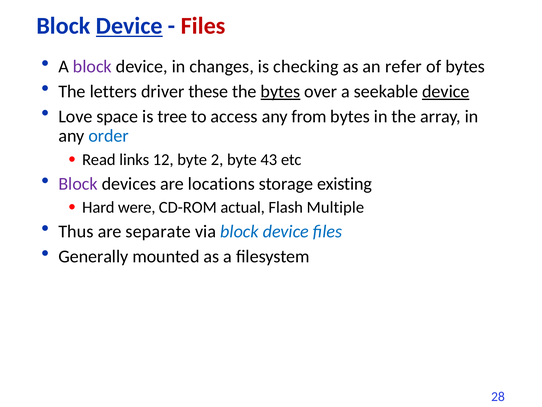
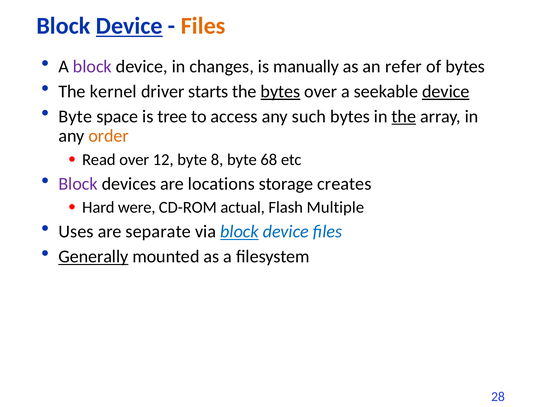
Files colour: red -> orange (203, 26)
checking: checking -> manually (306, 66)
letters: letters -> kernel (113, 91)
these: these -> starts (208, 91)
Love: Love -> Byte (75, 116)
from: from -> such (309, 116)
the underline: none -> present (404, 116)
order colour: blue -> orange (109, 136)
Read links: links -> over (134, 159)
2: 2 -> 8 (217, 159)
43: 43 -> 68 (269, 159)
existing: existing -> creates (344, 184)
Thus: Thus -> Uses (76, 231)
block underline: none -> present (239, 231)
Generally underline: none -> present (93, 256)
